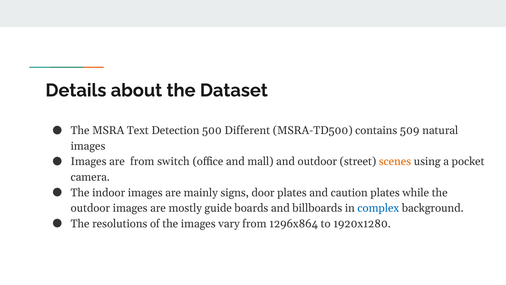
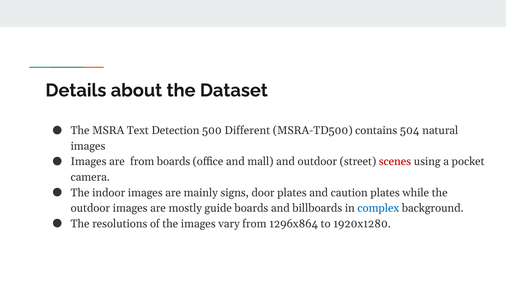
509: 509 -> 504 (410, 130)
from switch: switch -> boards (174, 161)
scenes colour: orange -> red (395, 161)
